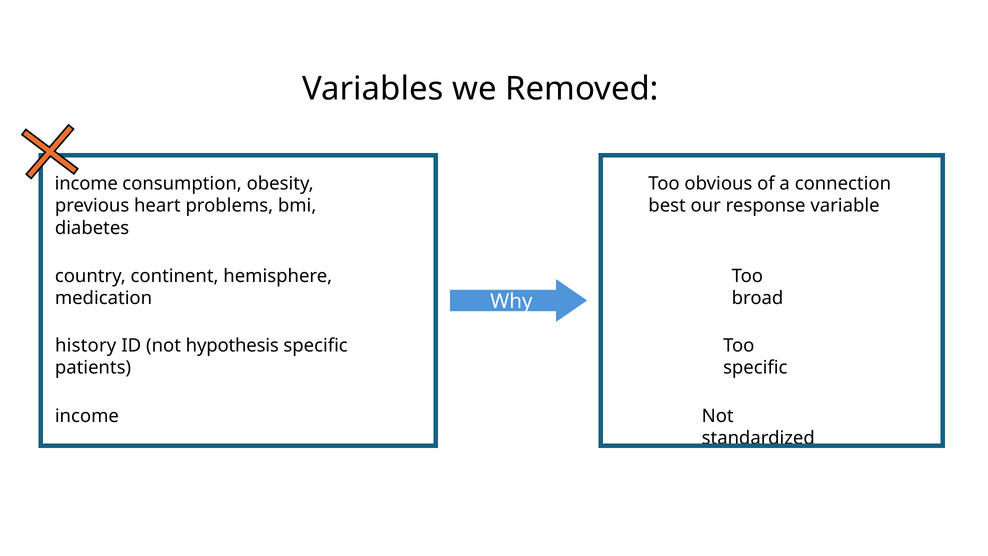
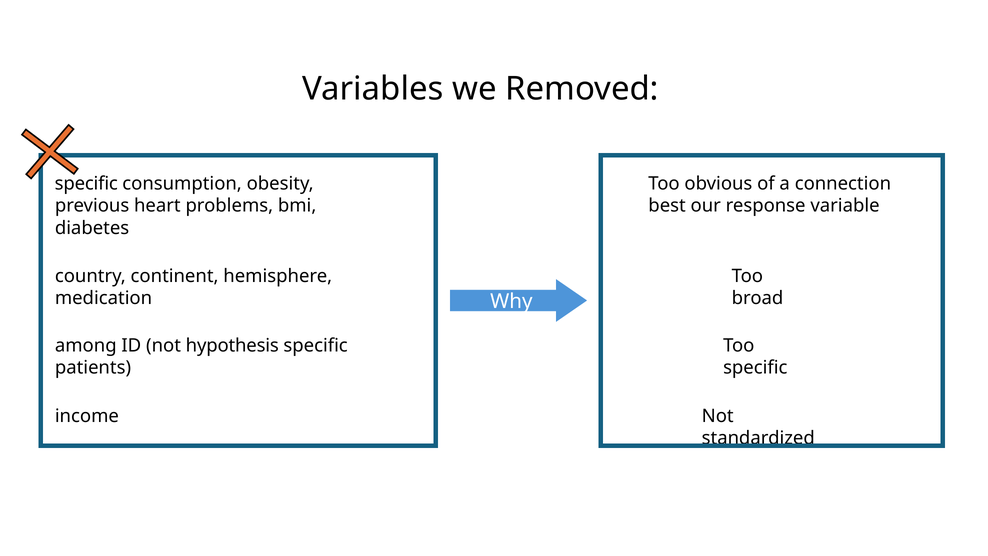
income: income -> specific (86, 183)
history: history -> among (86, 345)
